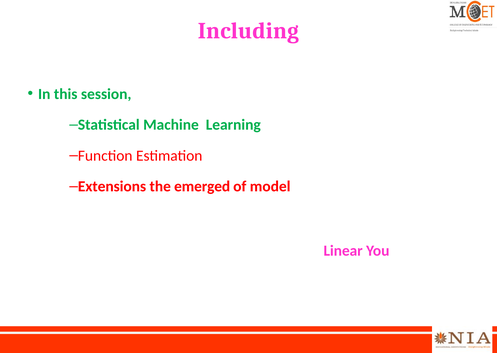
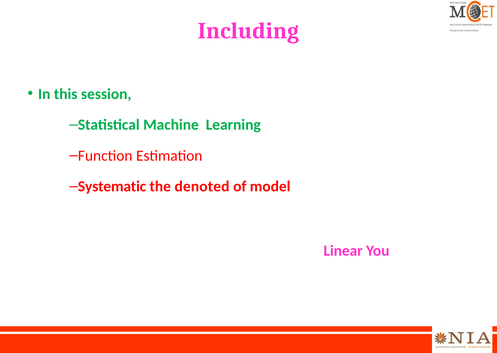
Extensions: Extensions -> Systematic (112, 187)
emerged: emerged -> denoted (202, 187)
